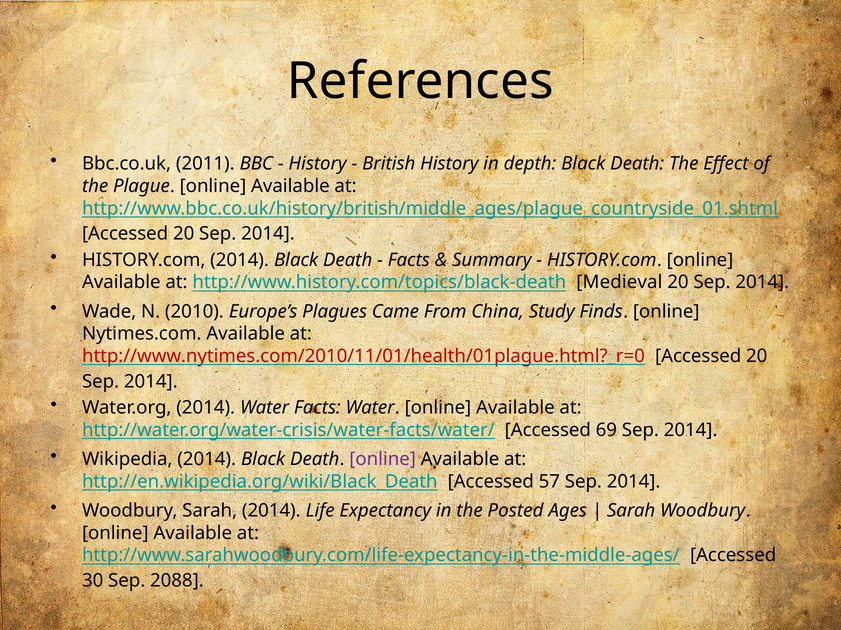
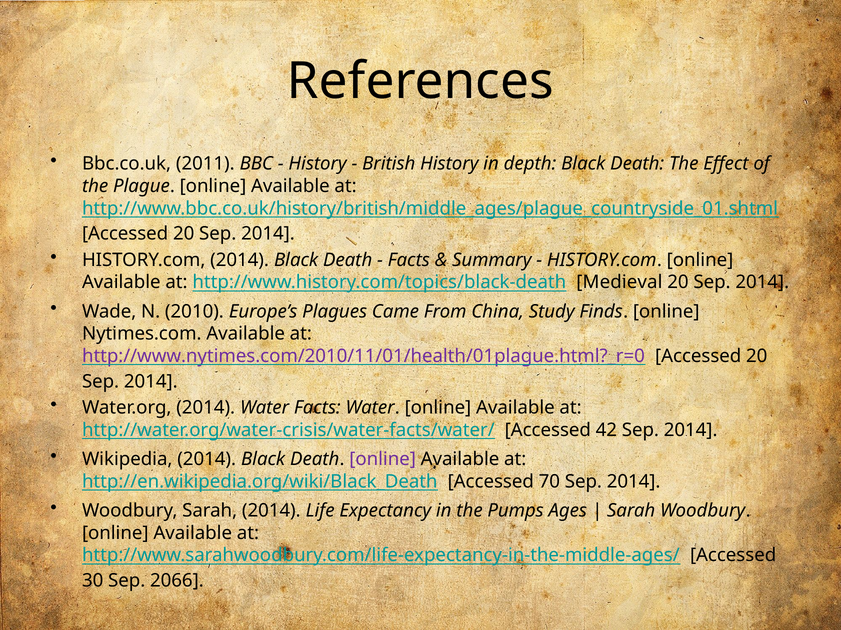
http://www.nytimes.com/2010/11/01/health/01plague.html?_r=0 colour: red -> purple (363, 357)
69: 69 -> 42 (606, 431)
57: 57 -> 70 (549, 482)
Posted: Posted -> Pumps (516, 511)
2088: 2088 -> 2066 (177, 581)
